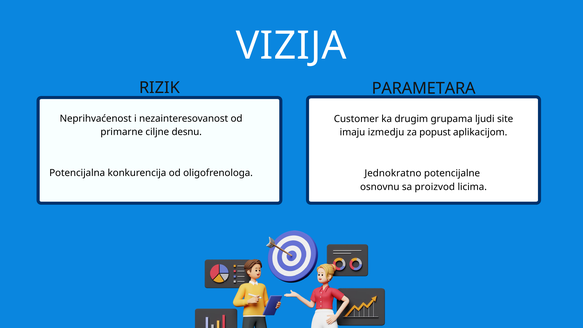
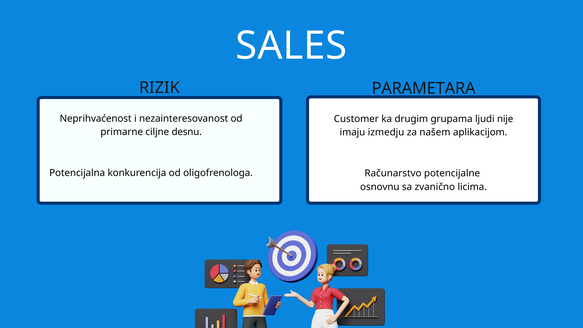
VIZIJA: VIZIJA -> SALES (291, 46)
site: site -> nije (505, 119)
popust: popust -> našem (435, 132)
Jednokratno: Jednokratno -> Računarstvo (393, 173)
proizvod: proizvod -> zvanično (435, 187)
